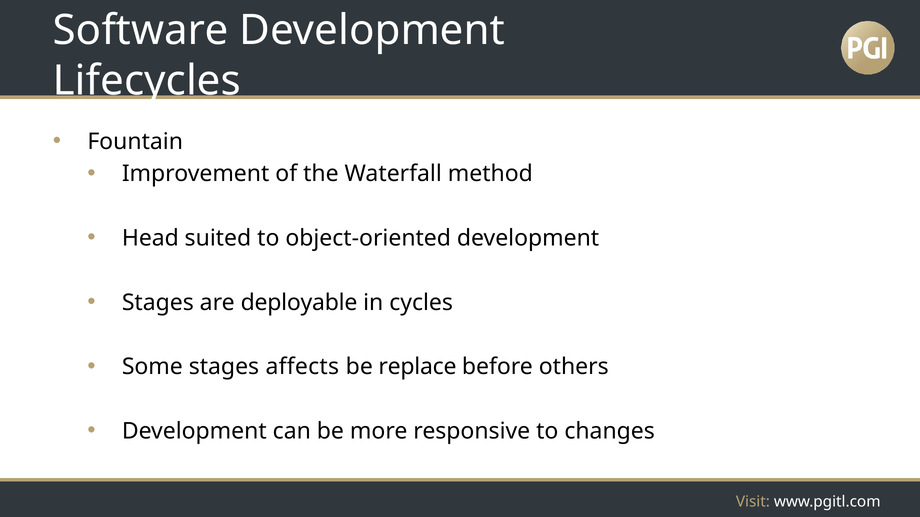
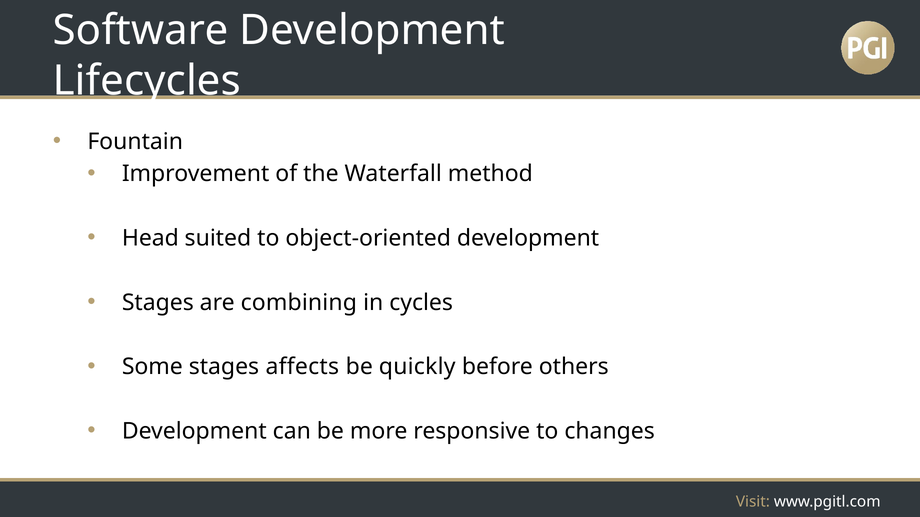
deployable: deployable -> combining (299, 303)
replace: replace -> quickly (417, 367)
